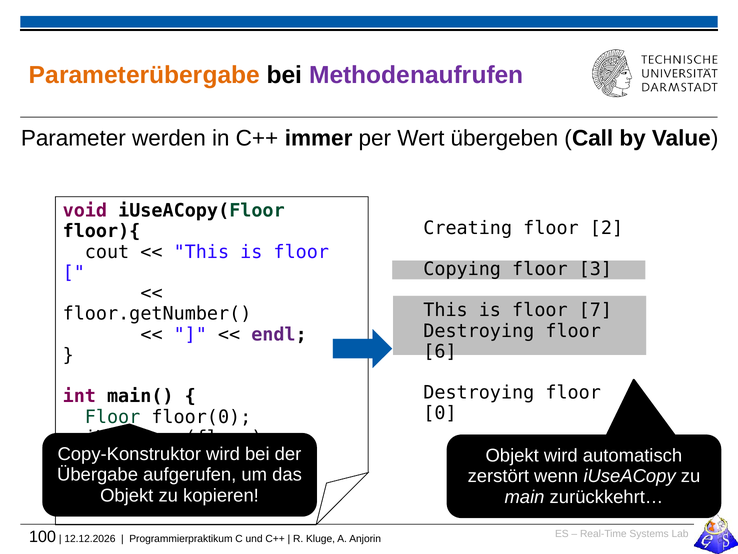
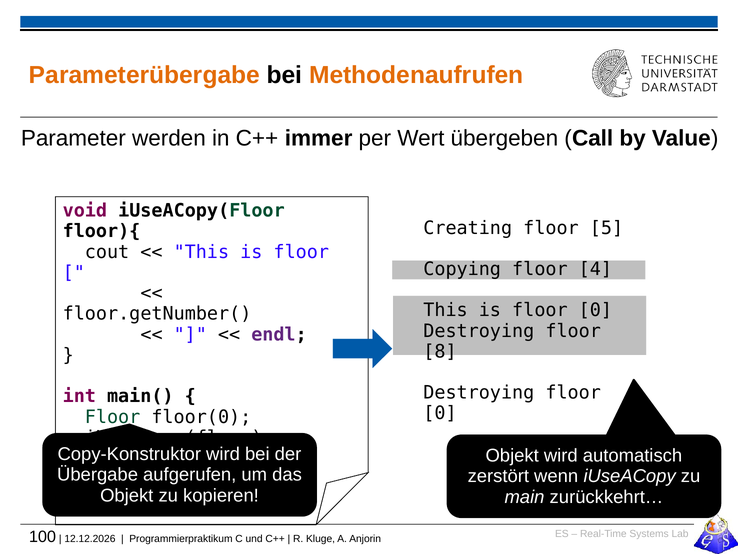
Methodenaufrufen colour: purple -> orange (416, 75)
2: 2 -> 5 (606, 228)
3: 3 -> 4 (595, 269)
is floor 7: 7 -> 0 (595, 310)
6: 6 -> 8 (440, 351)
